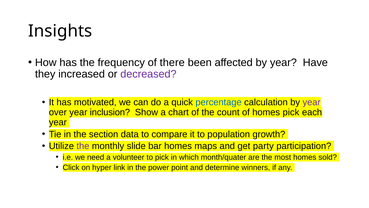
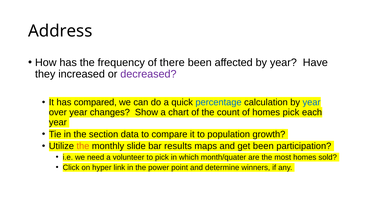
Insights: Insights -> Address (60, 31)
motivated: motivated -> compared (95, 102)
year colour: purple -> blue (312, 102)
inclusion: inclusion -> changes (110, 112)
the colour: purple -> orange (83, 146)
bar homes: homes -> results (178, 146)
get party: party -> been (263, 146)
